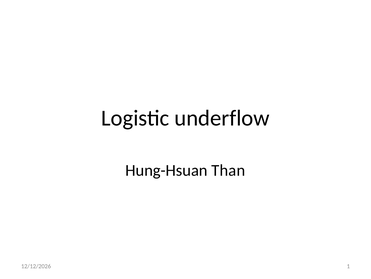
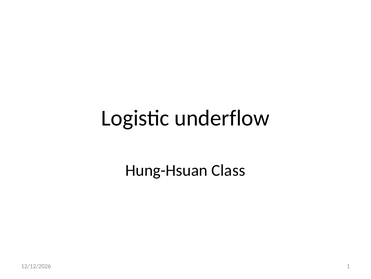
Than: Than -> Class (228, 170)
